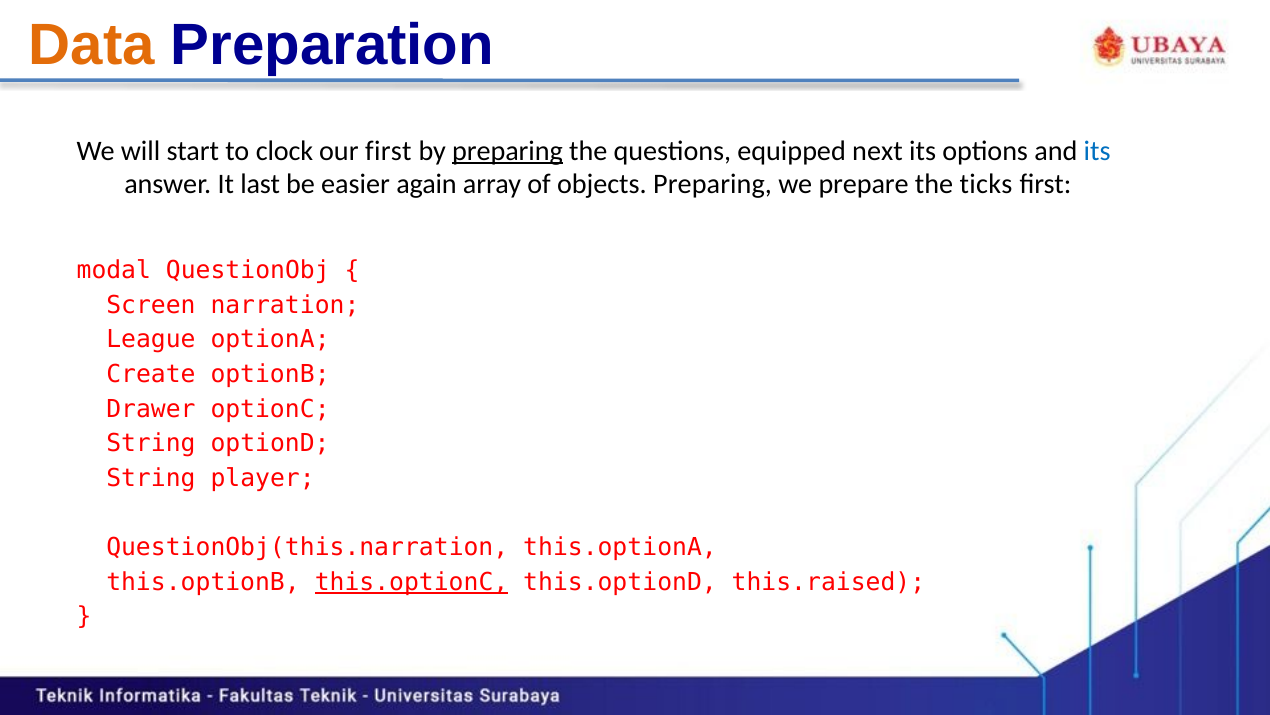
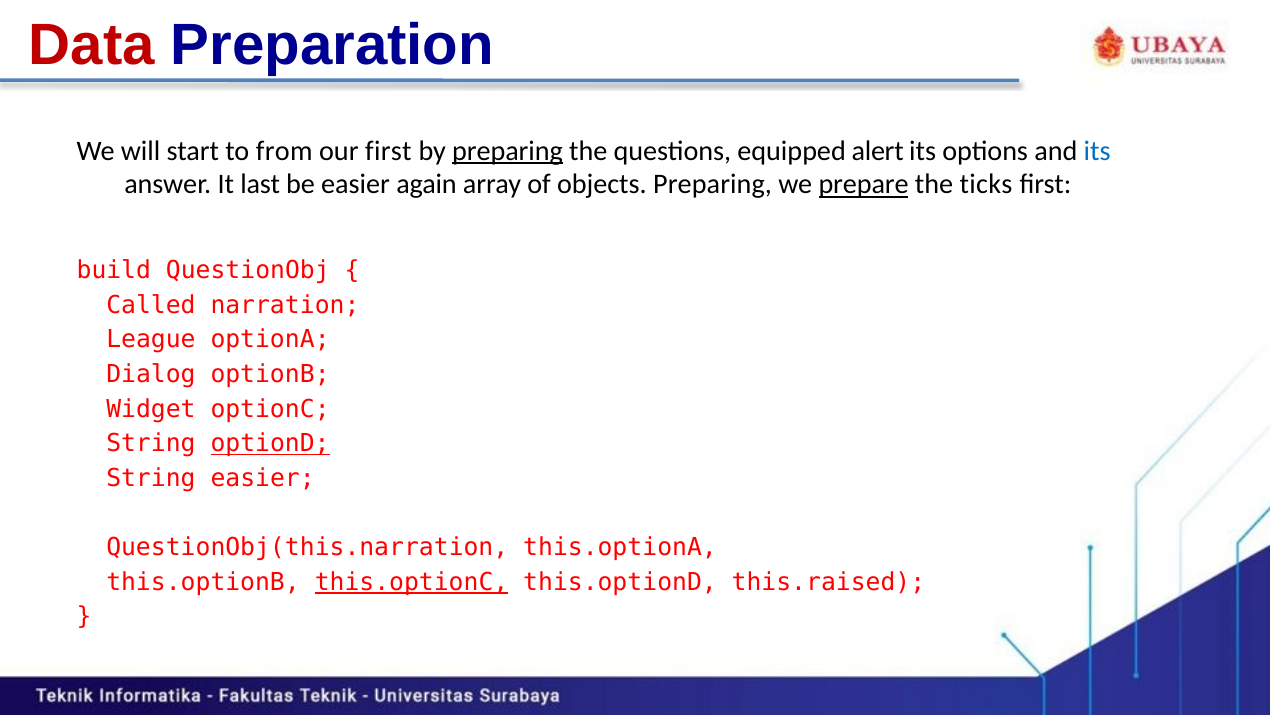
Data colour: orange -> red (92, 45)
clock: clock -> from (284, 151)
next: next -> alert (878, 151)
prepare underline: none -> present (864, 184)
modal: modal -> build (114, 270)
Screen: Screen -> Called (151, 305)
Create: Create -> Dialog (151, 374)
Drawer: Drawer -> Widget (151, 409)
optionD underline: none -> present (270, 443)
String player: player -> easier (263, 478)
